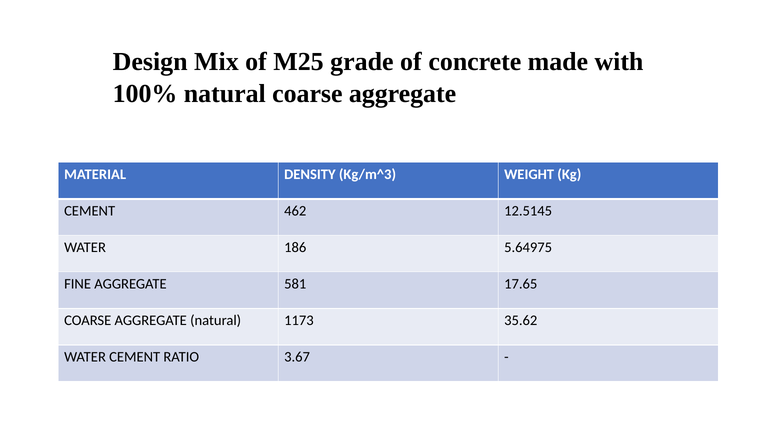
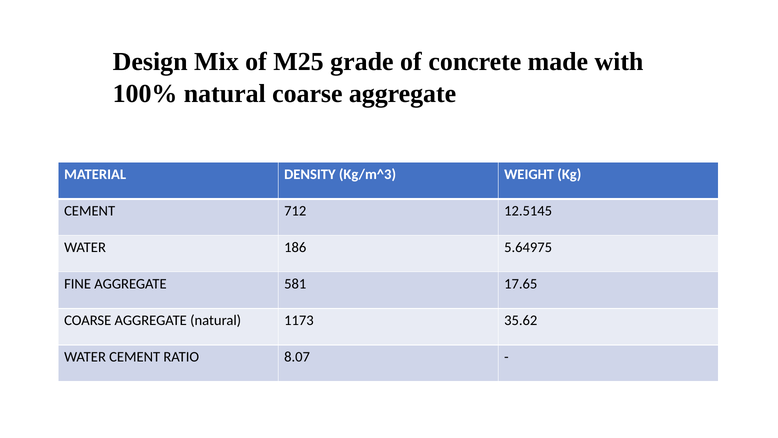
462: 462 -> 712 (295, 211)
3.67: 3.67 -> 8.07 (297, 357)
